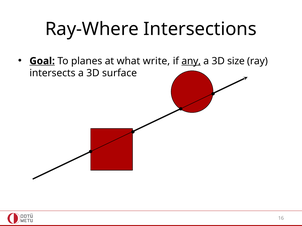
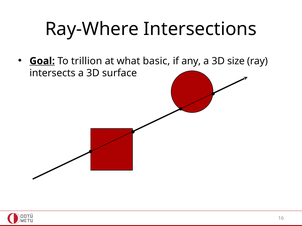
planes: planes -> trillion (87, 61)
write: write -> basic (156, 61)
any underline: present -> none (191, 61)
